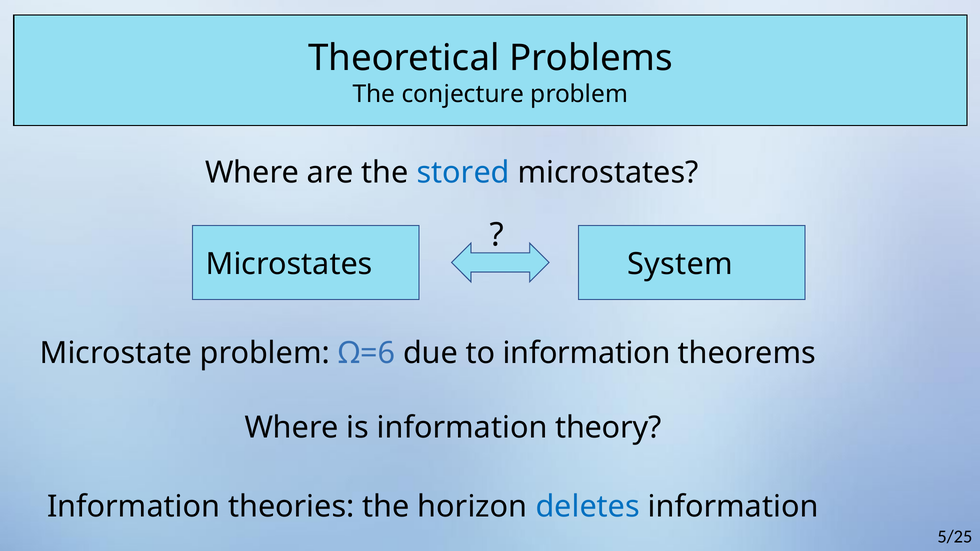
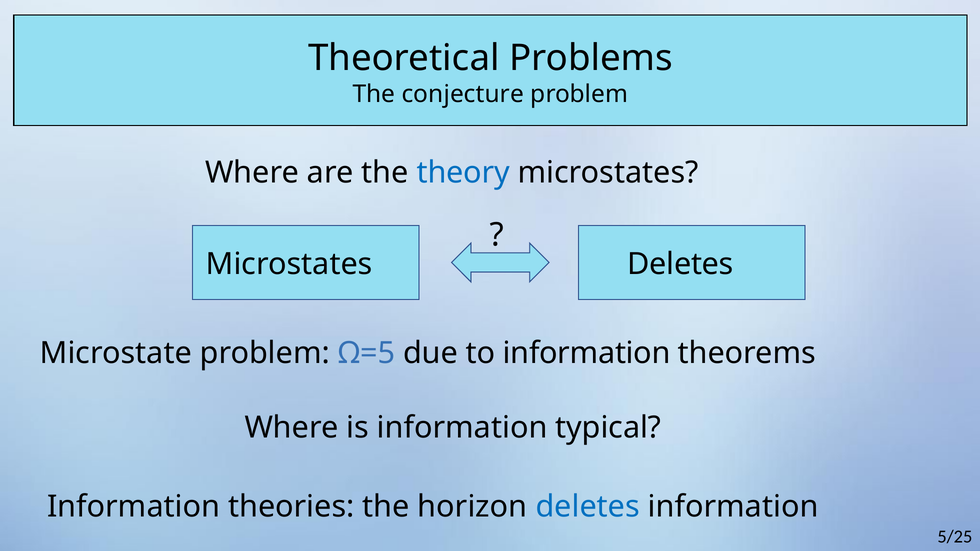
stored: stored -> theory (463, 173)
Microstates System: System -> Deletes (680, 264)
Ω=6: Ω=6 -> Ω=5 (367, 353)
theory: theory -> typical (608, 428)
